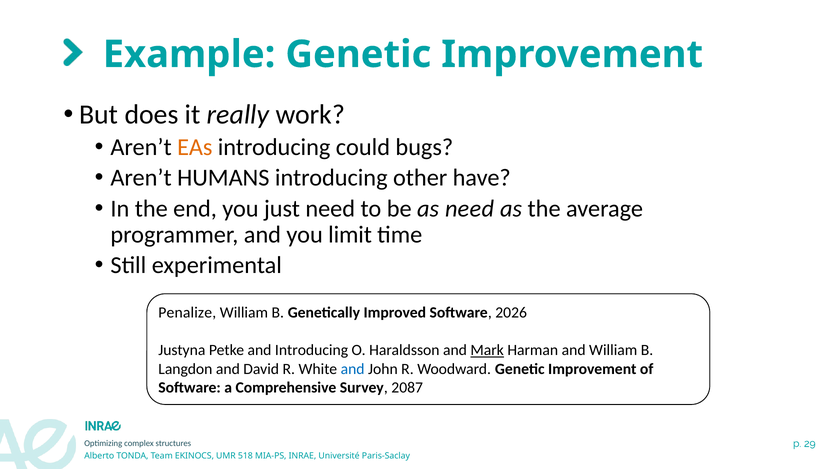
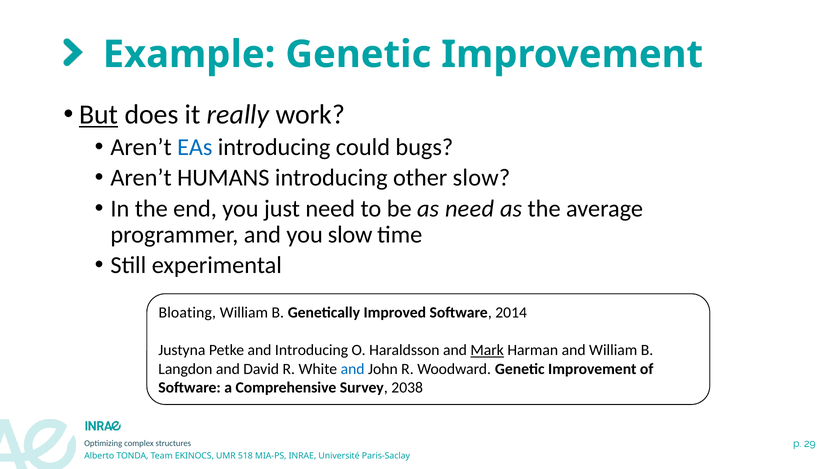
But underline: none -> present (99, 115)
EAs colour: orange -> blue (195, 147)
other have: have -> slow (481, 178)
you limit: limit -> slow (350, 235)
Penalize: Penalize -> Bloating (187, 313)
2026: 2026 -> 2014 (511, 313)
2087: 2087 -> 2038 (407, 388)
